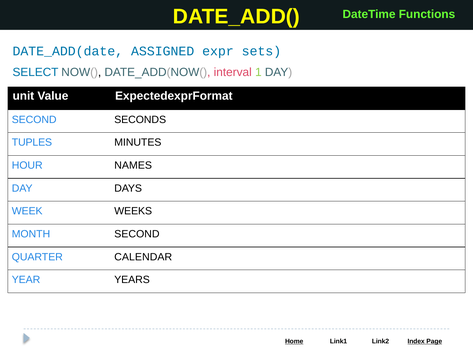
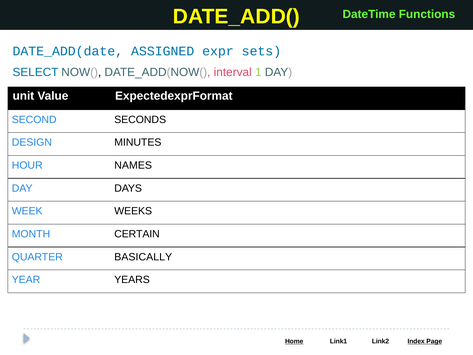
TUPLES: TUPLES -> DESIGN (32, 142)
MONTH SECOND: SECOND -> CERTAIN (137, 234)
CALENDAR: CALENDAR -> BASICALLY (143, 257)
